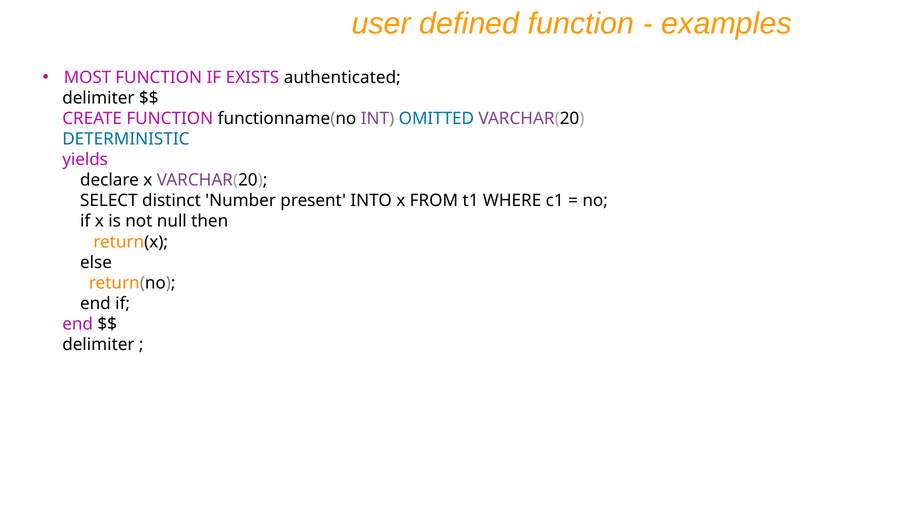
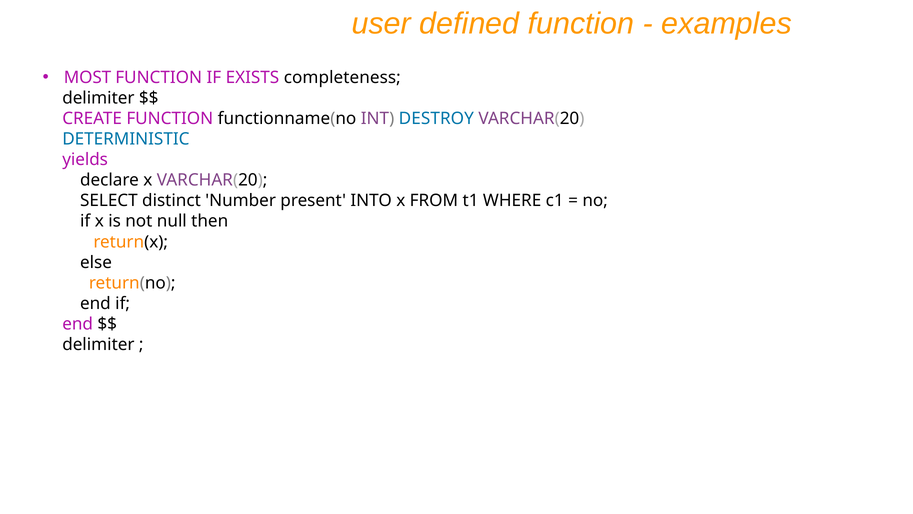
authenticated: authenticated -> completeness (342, 77)
OMITTED: OMITTED -> DESTROY (436, 118)
